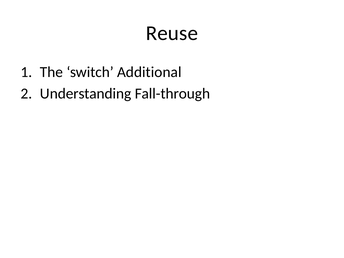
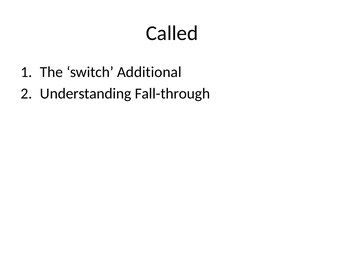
Reuse: Reuse -> Called (172, 33)
